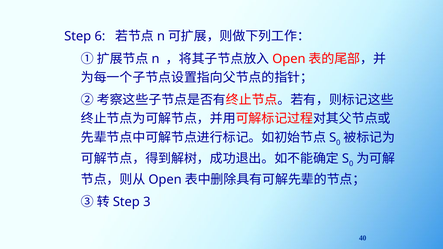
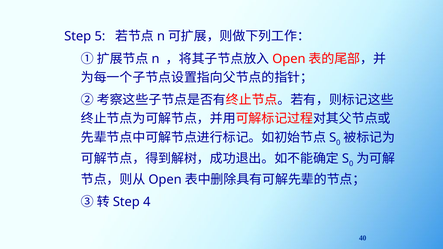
6: 6 -> 5 (100, 36)
3: 3 -> 4 (147, 202)
